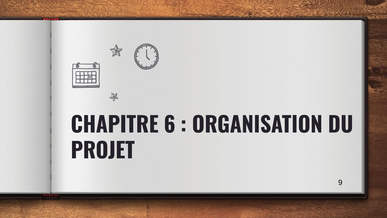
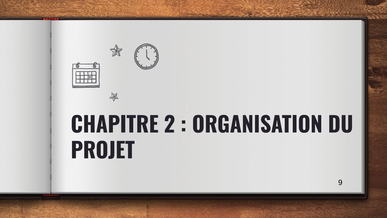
6: 6 -> 2 (169, 125)
